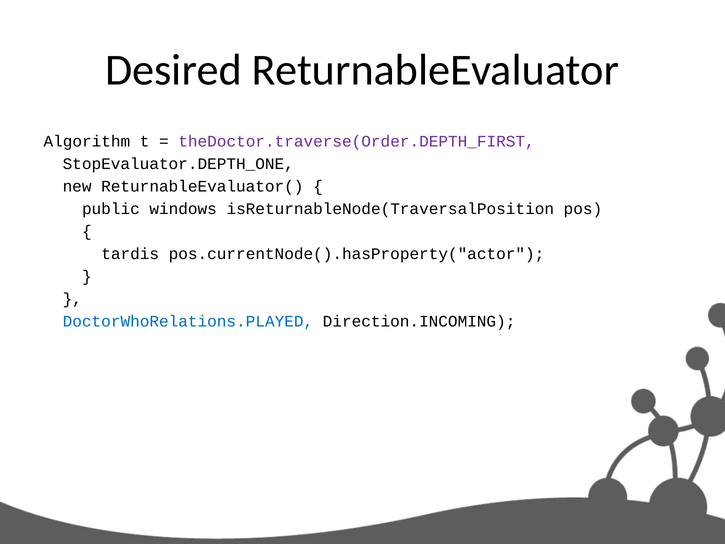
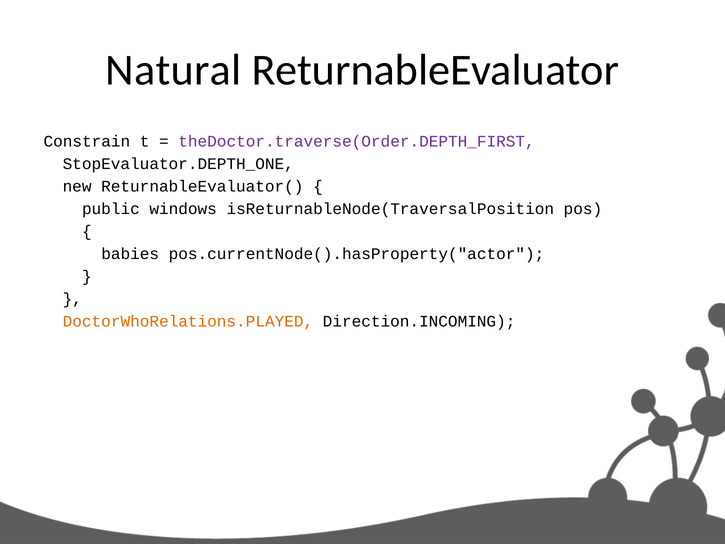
Desired: Desired -> Natural (173, 70)
Algorithm: Algorithm -> Constrain (87, 141)
tardis: tardis -> babies (130, 254)
DoctorWhoRelations.PLAYED colour: blue -> orange (188, 321)
